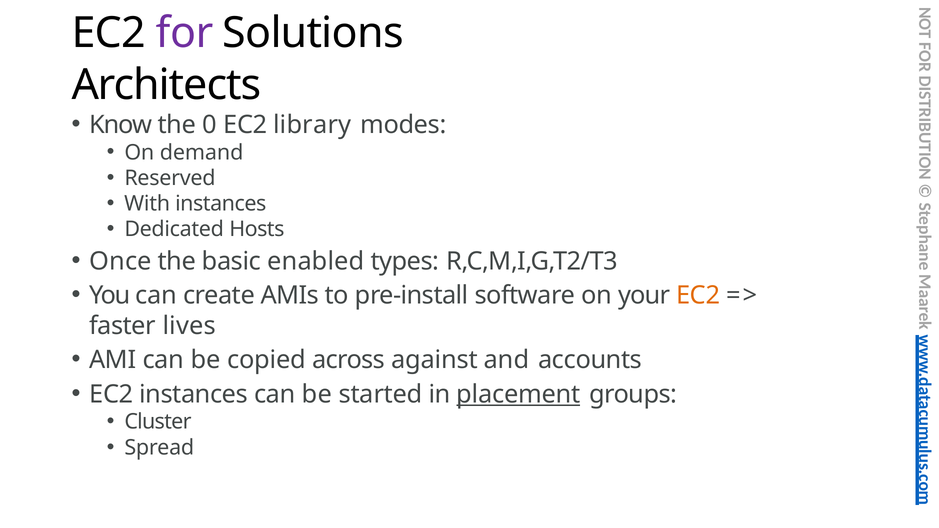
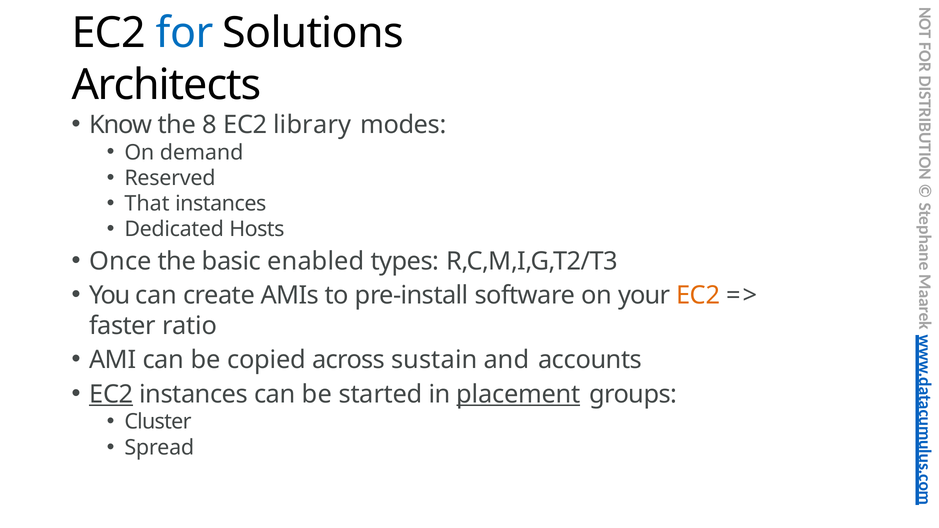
for colour: purple -> blue (185, 33)
0: 0 -> 8 (210, 125)
With: With -> That (147, 204)
lives: lives -> ratio (190, 326)
against: against -> sustain (434, 360)
EC2 underline: none -> present (111, 394)
